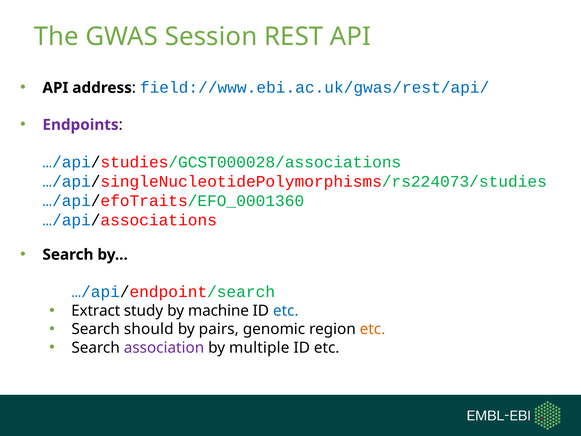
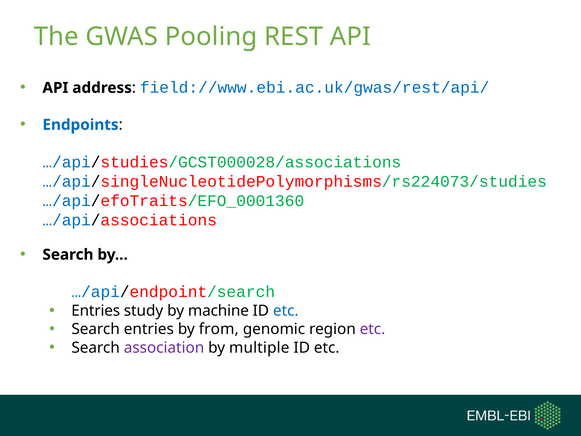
Session: Session -> Pooling (211, 37)
Endpoints colour: purple -> blue (81, 125)
Extract: Extract -> Entries (96, 311)
Search should: should -> entries (149, 329)
pairs: pairs -> from (219, 329)
etc colour: orange -> purple (372, 329)
